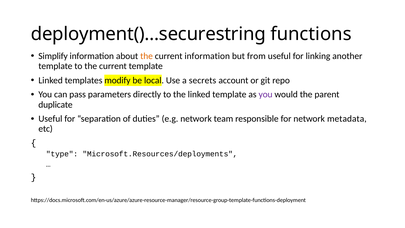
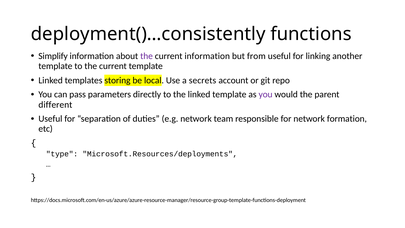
deployment()…securestring: deployment()…securestring -> deployment()…consistently (148, 34)
the colour: orange -> purple (147, 56)
modify: modify -> storing (117, 80)
duplicate: duplicate -> different (55, 105)
metadata: metadata -> formation (347, 119)
